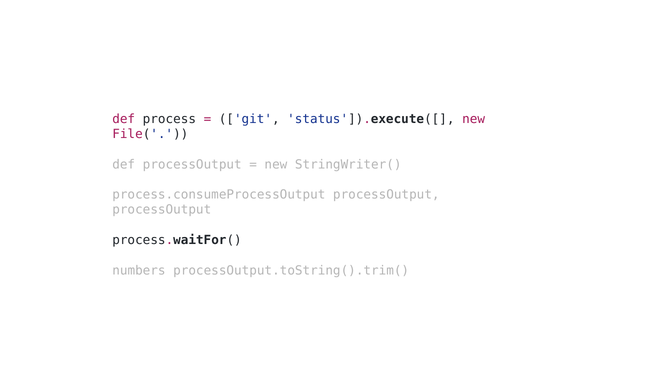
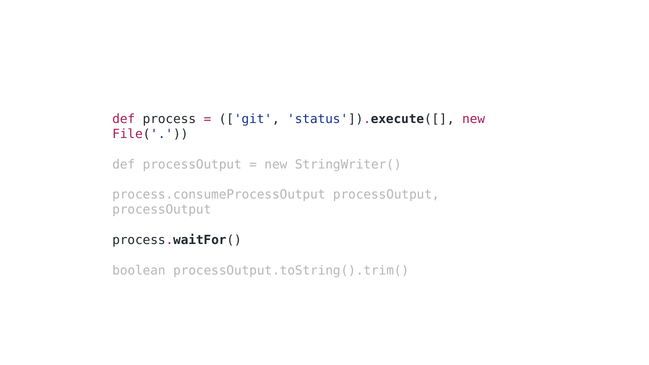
numbers: numbers -> boolean (139, 270)
